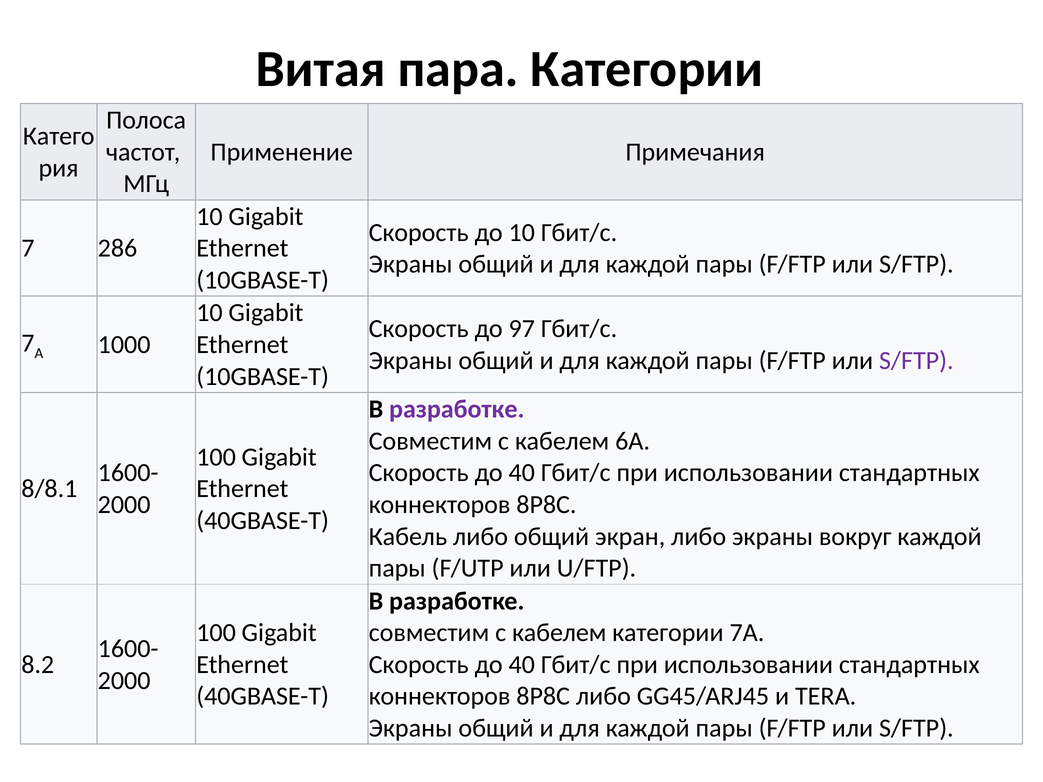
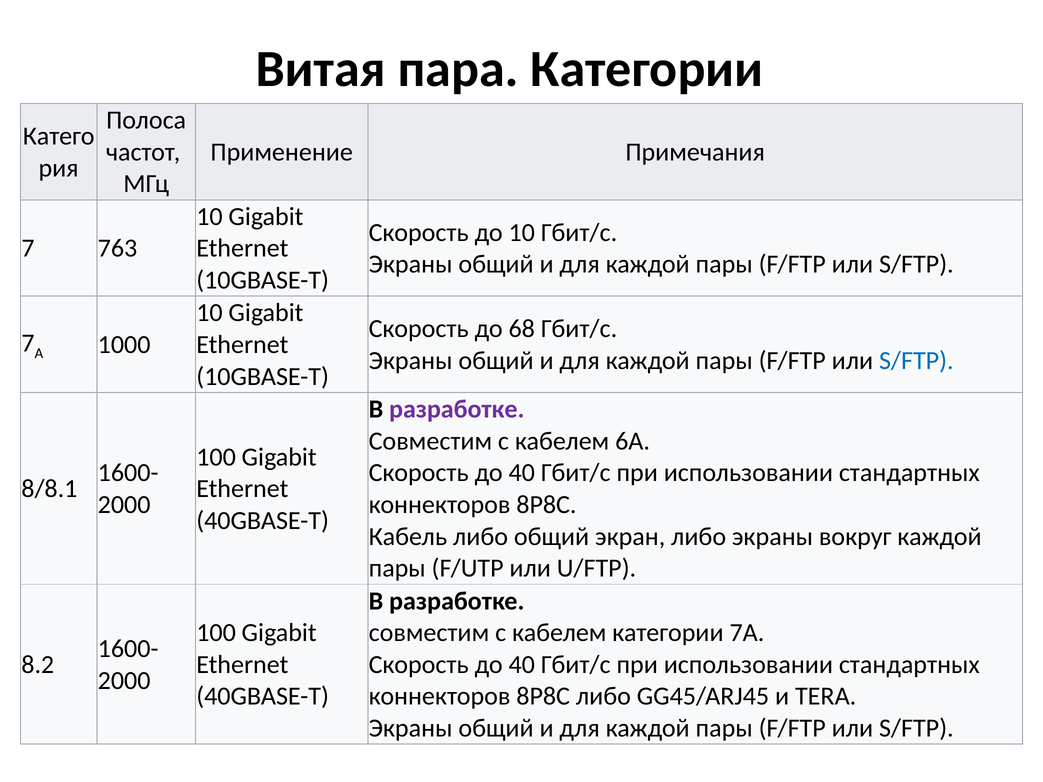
286: 286 -> 763 (118, 248)
97: 97 -> 68 (522, 329)
S/FTP colour: purple -> blue (916, 361)
